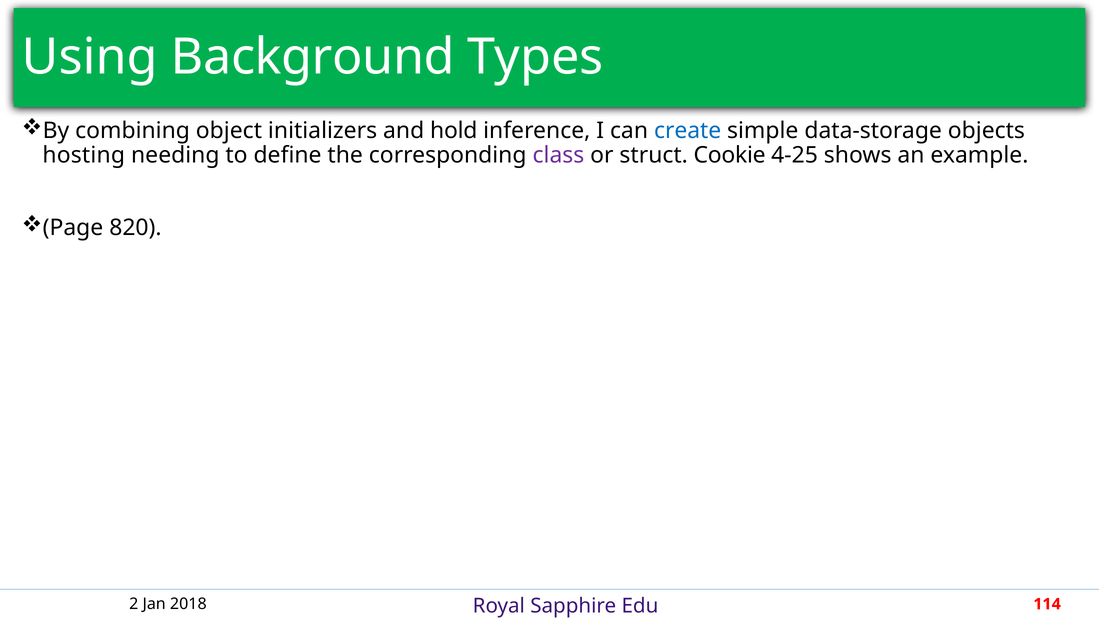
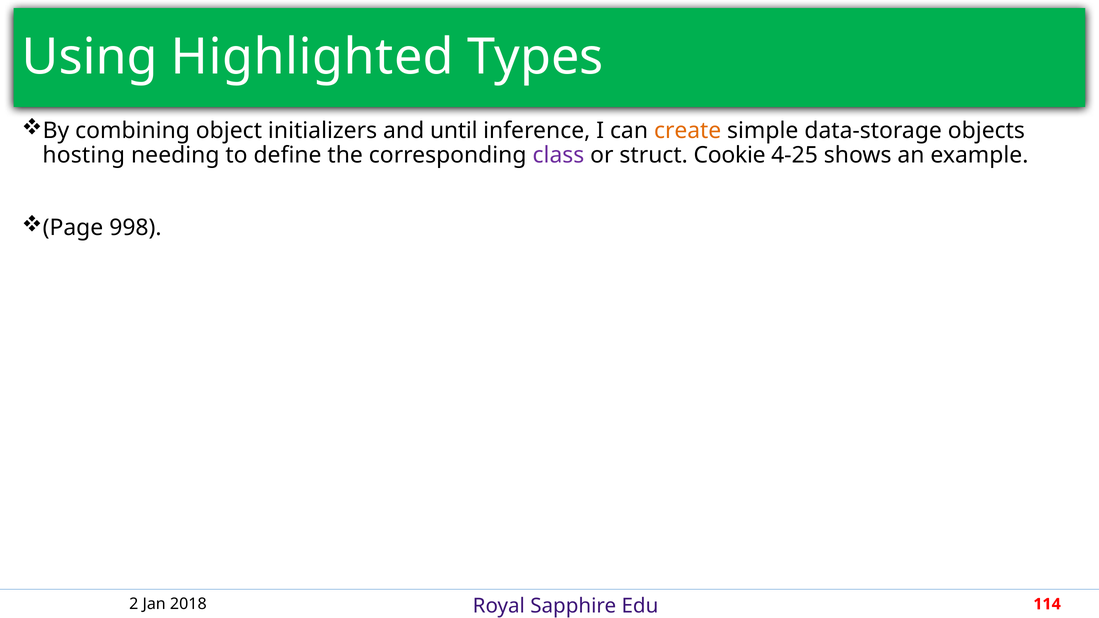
Background: Background -> Highlighted (312, 57)
hold: hold -> until (454, 131)
create colour: blue -> orange (688, 131)
820: 820 -> 998 (135, 228)
